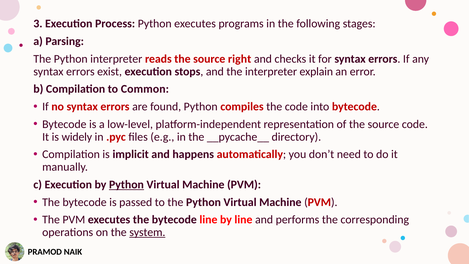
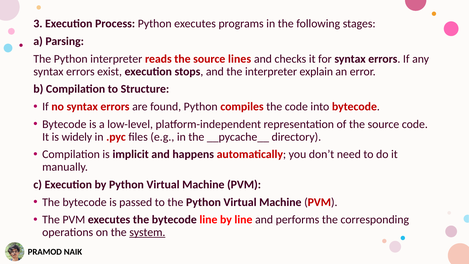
right: right -> lines (240, 59)
Common: Common -> Structure (145, 89)
Python underline: present -> none (126, 184)
